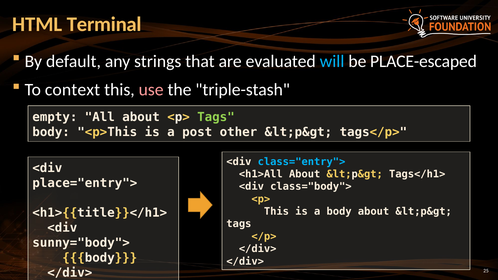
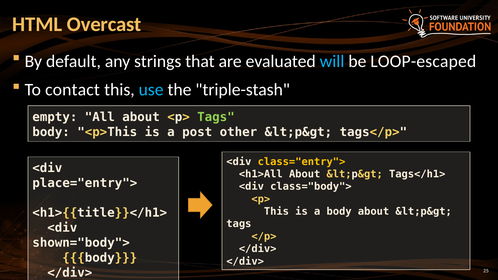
Terminal: Terminal -> Overcast (104, 24)
PLACE-escaped: PLACE-escaped -> LOOP-escaped (423, 61)
context: context -> contact (72, 90)
use colour: pink -> light blue (151, 90)
class="entry"> colour: light blue -> yellow (302, 162)
sunny="body">: sunny="body"> -> shown="body"> (81, 243)
